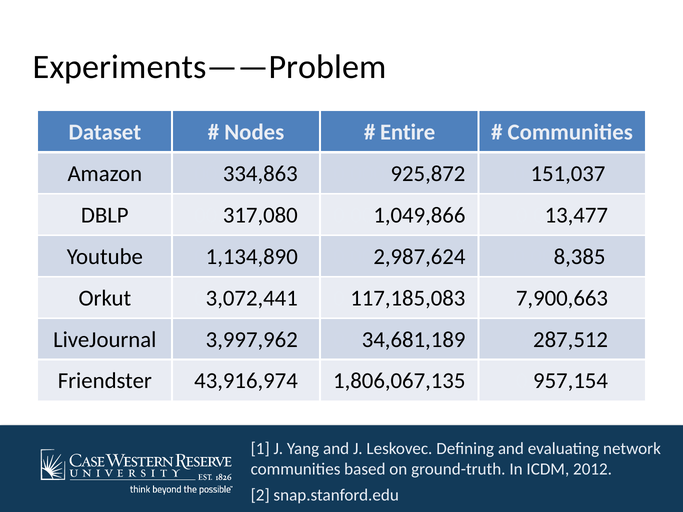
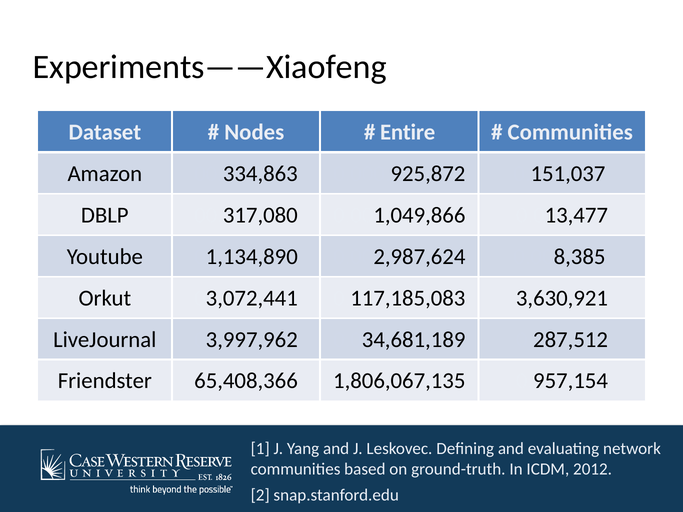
Experiments——Problem: Experiments——Problem -> Experiments——Xiaofeng (210, 67)
7,900,663: 7,900,663 -> 3,630,921 (562, 298)
43,916,974: 43,916,974 -> 65,408,366 (246, 381)
